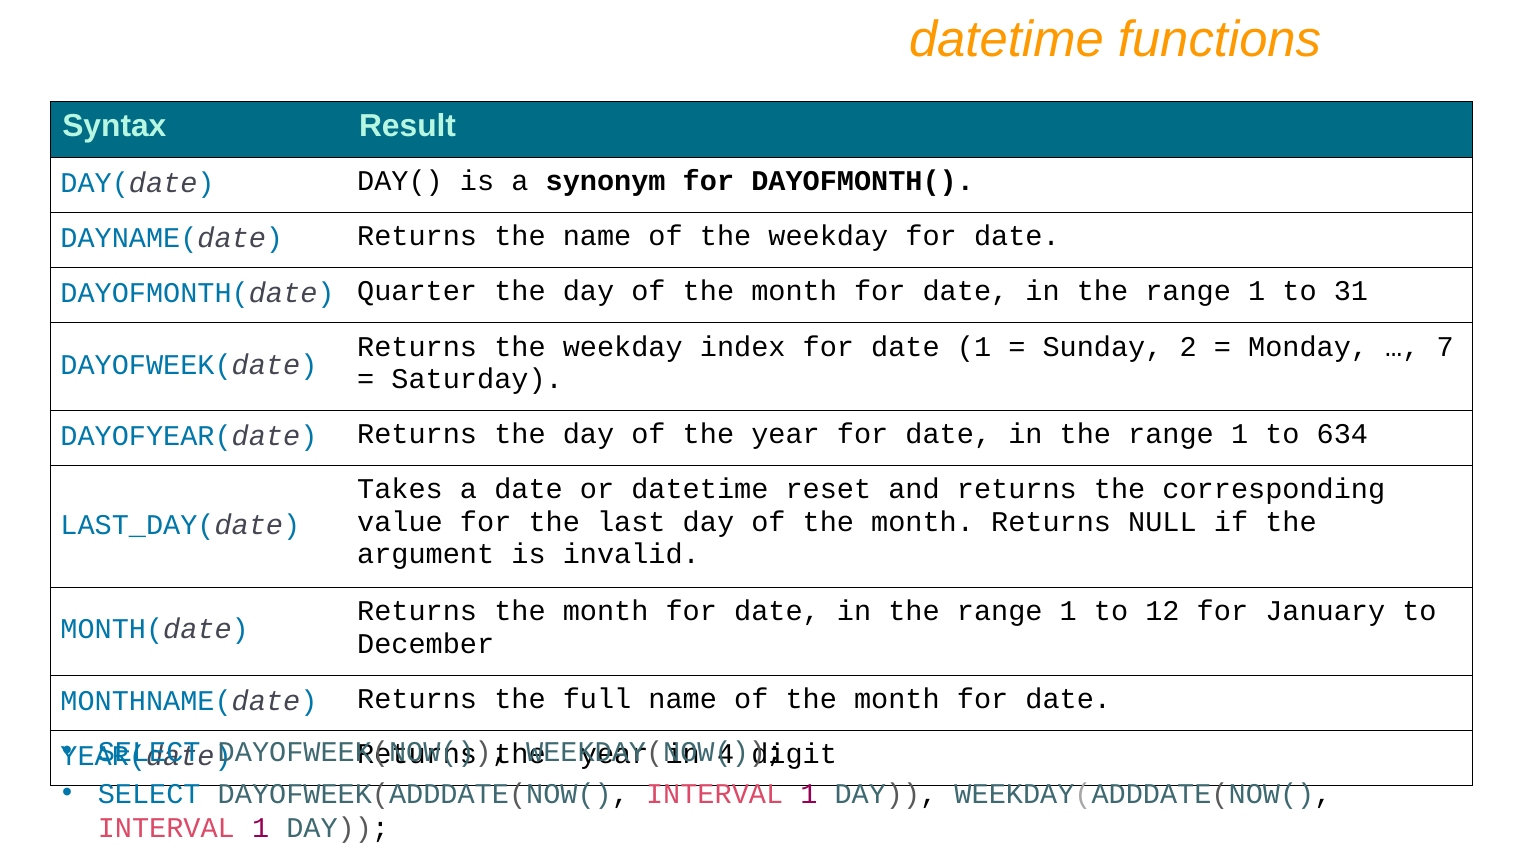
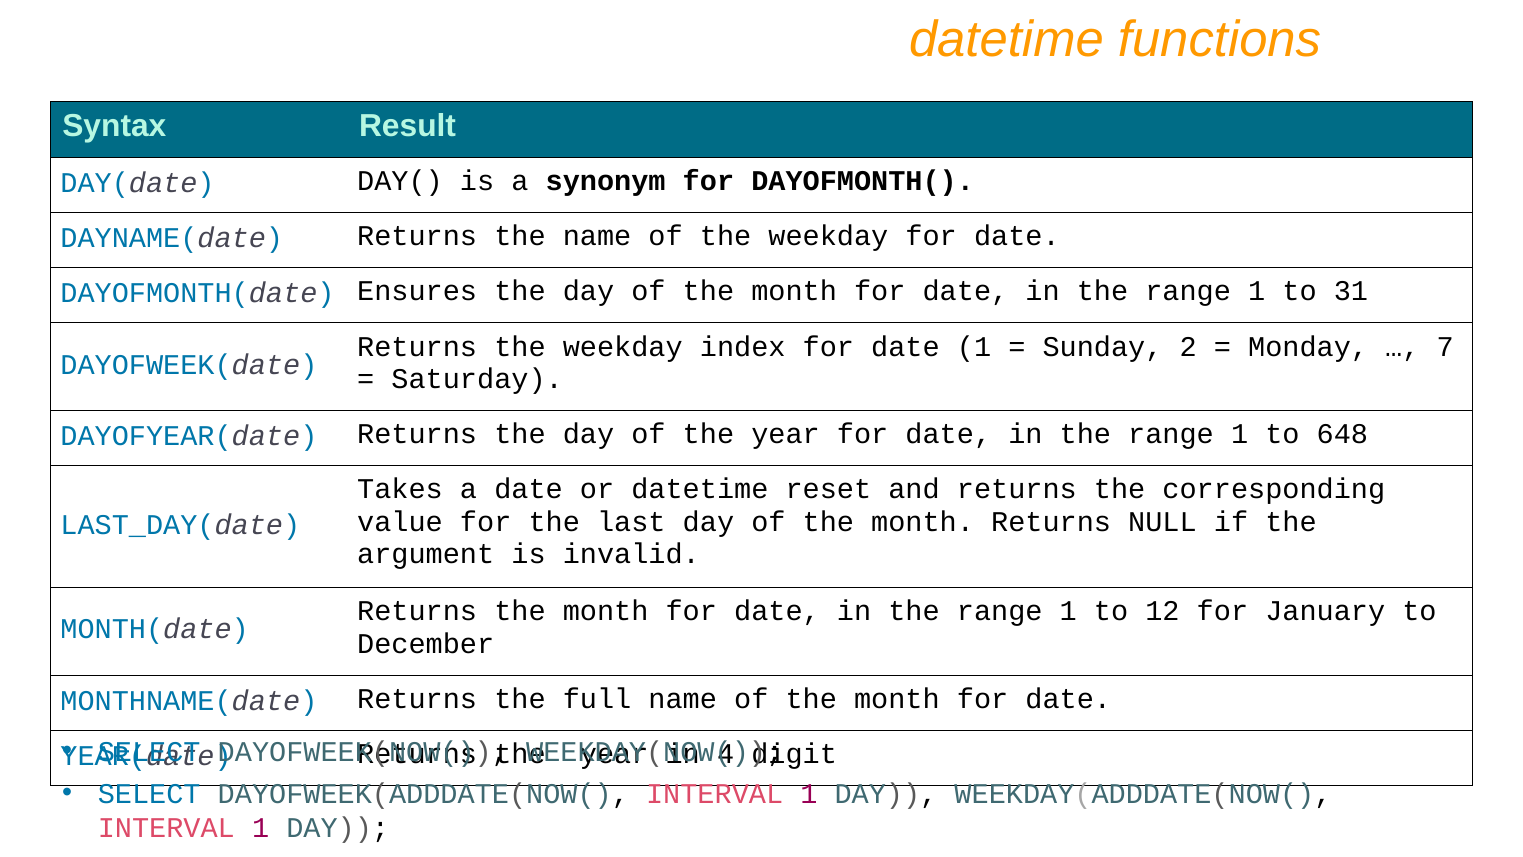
Quarter: Quarter -> Ensures (417, 291)
634: 634 -> 648 (1342, 434)
